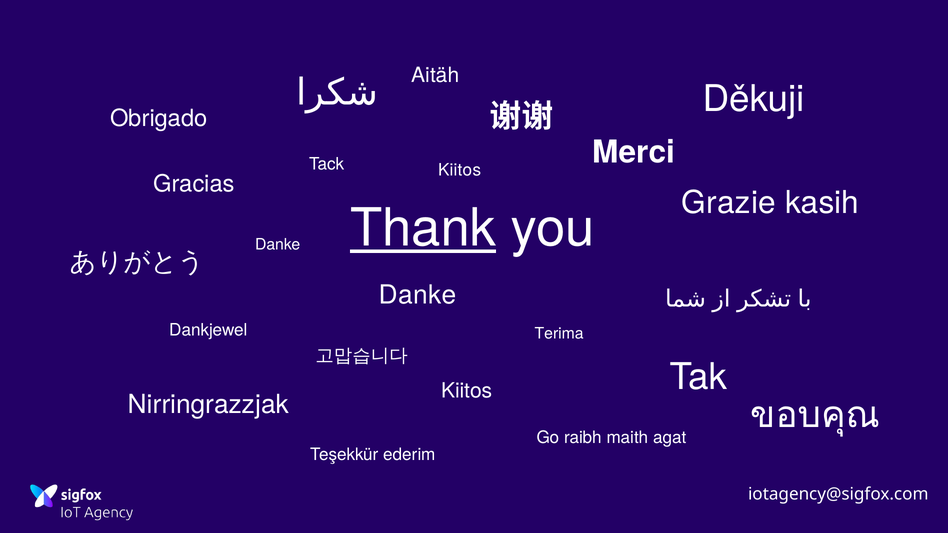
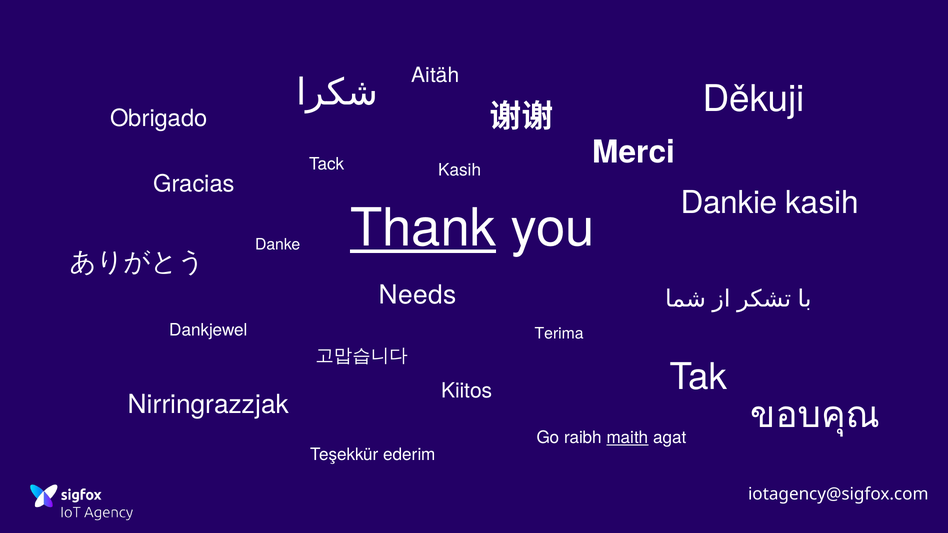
Kiitos: Kiitos -> Kasih (460, 170)
Grazie: Grazie -> Dankie (729, 203)
Danke: Danke -> Needs (418, 295)
maith underline: none -> present (628, 438)
